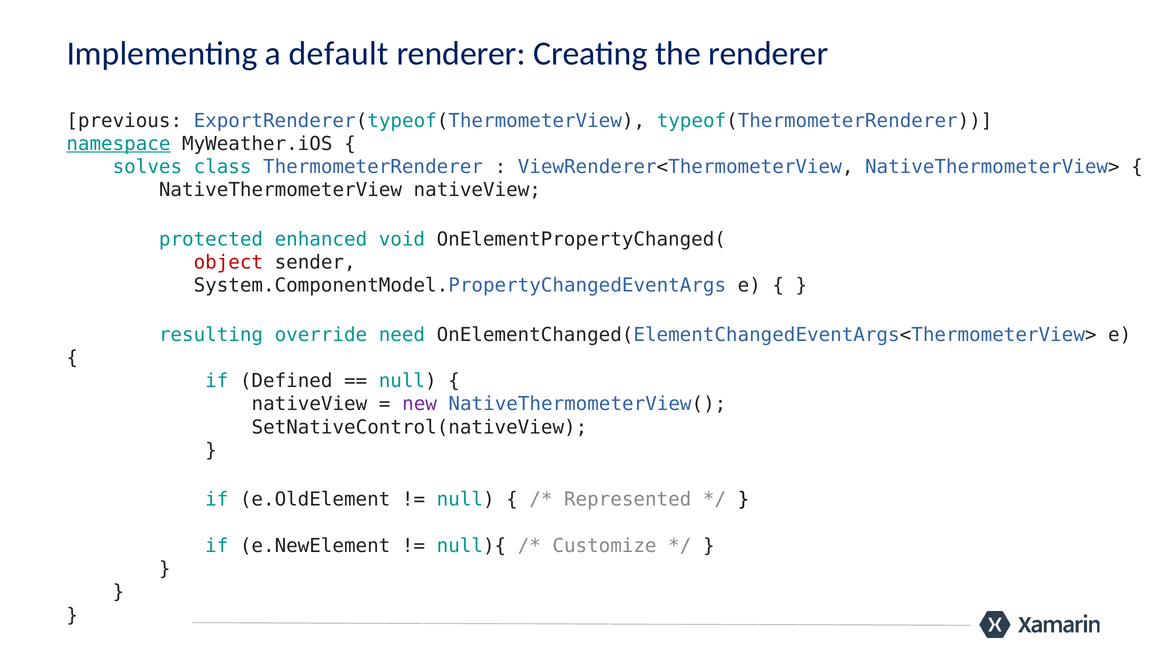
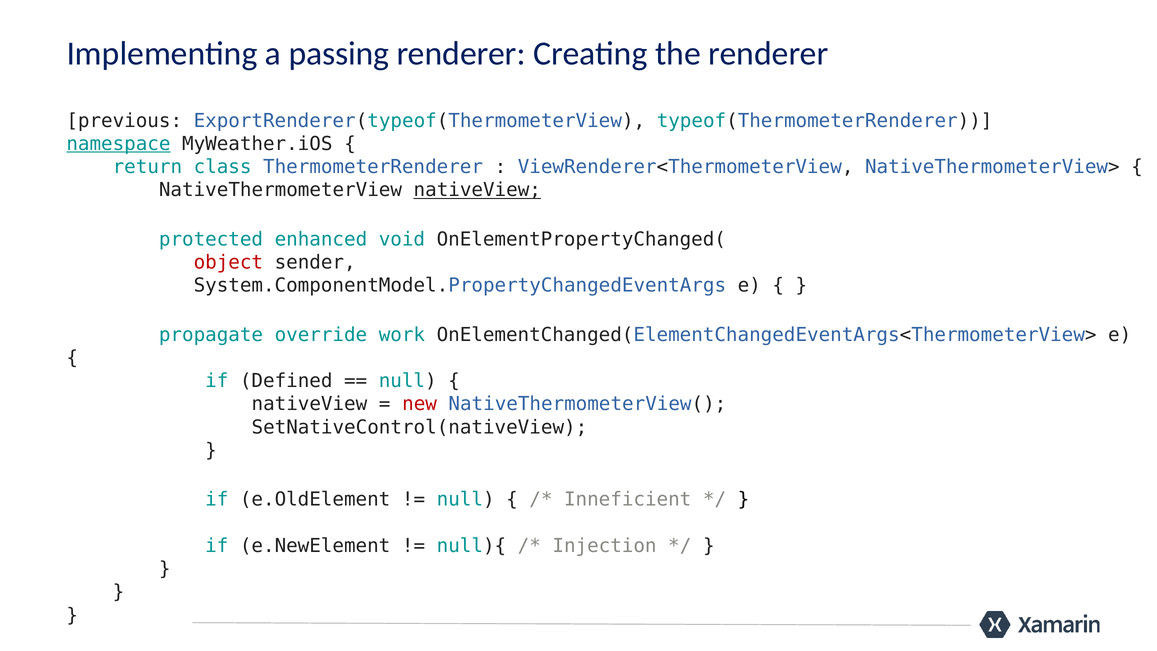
default: default -> passing (339, 53)
solves: solves -> return (147, 167)
nativeView underline: none -> present (477, 190)
resulting: resulting -> propagate (211, 335)
need: need -> work (402, 335)
new colour: purple -> red (420, 404)
Represented: Represented -> Inneficient (628, 499)
Customize: Customize -> Injection (605, 546)
